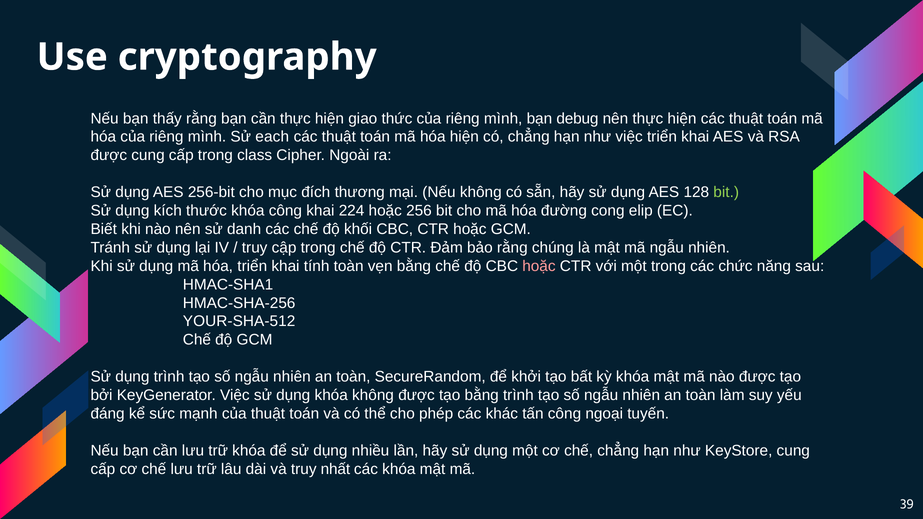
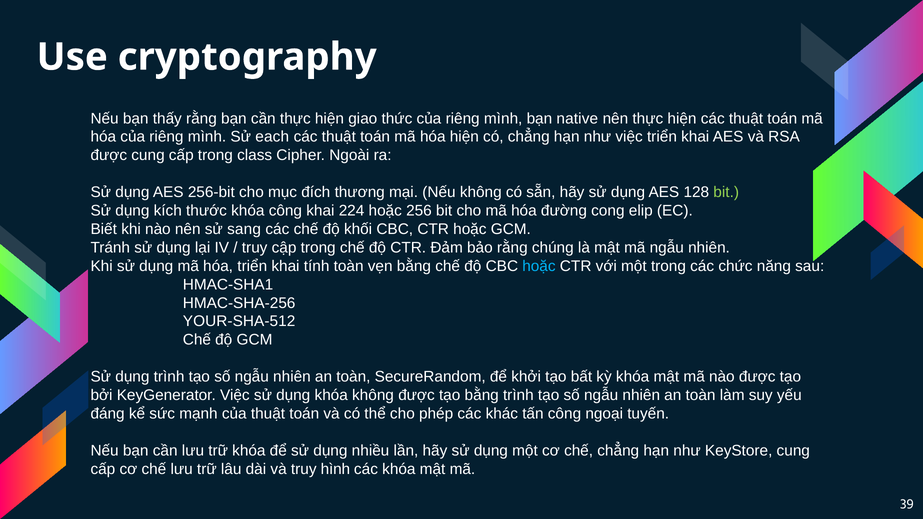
debug: debug -> native (577, 118)
danh: danh -> sang (244, 229)
hoặc colour: pink -> light blue (539, 266)
nhất: nhất -> hình (335, 469)
